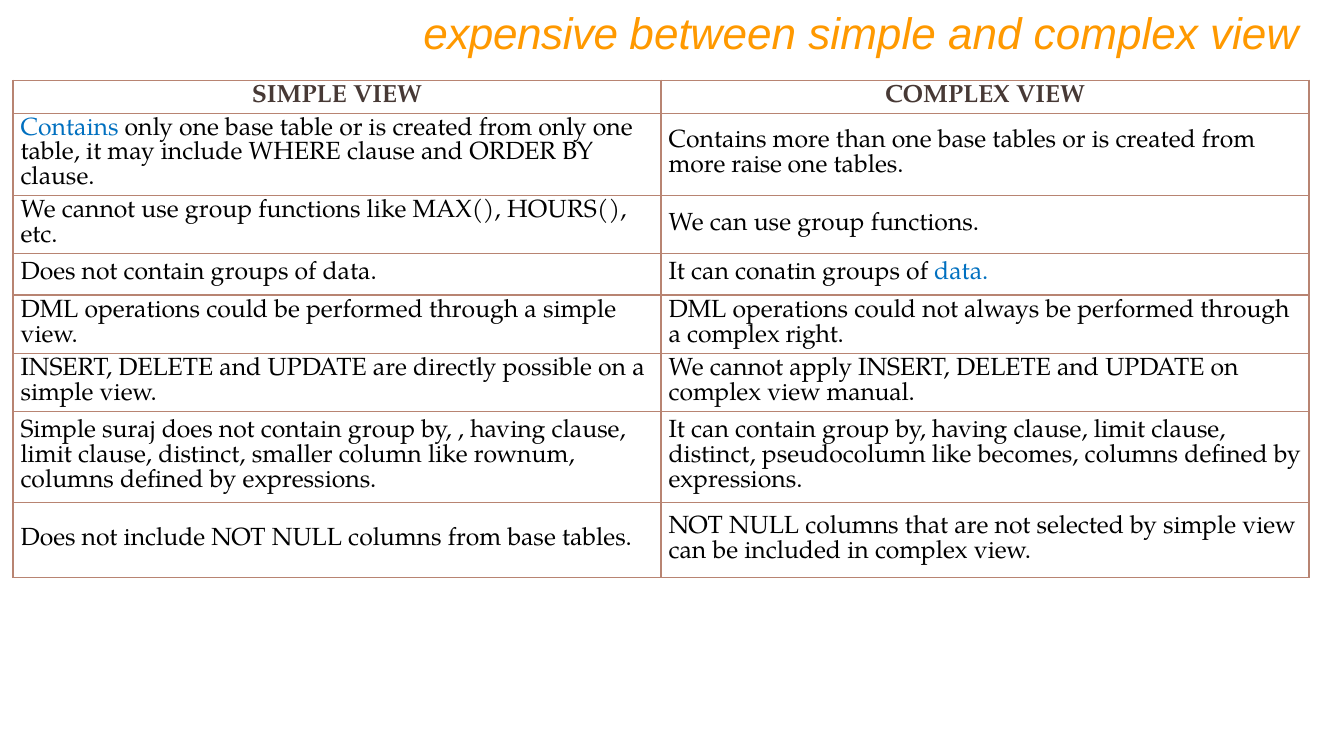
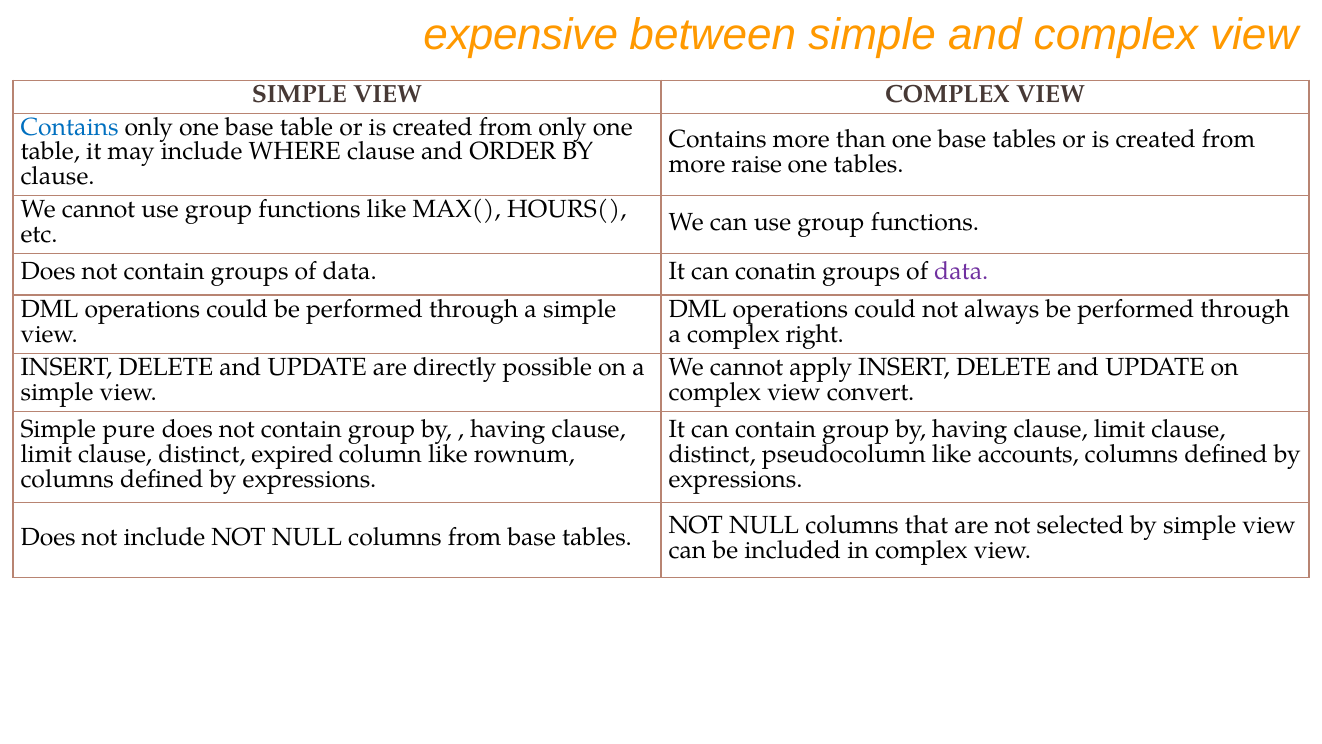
data colour: blue -> purple (961, 272)
manual: manual -> convert (871, 392)
suraj: suraj -> pure (129, 429)
smaller: smaller -> expired (292, 454)
becomes: becomes -> accounts (1028, 454)
